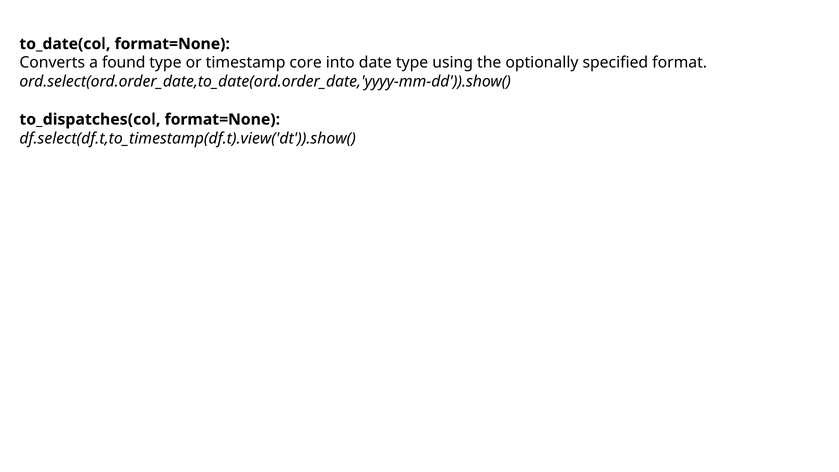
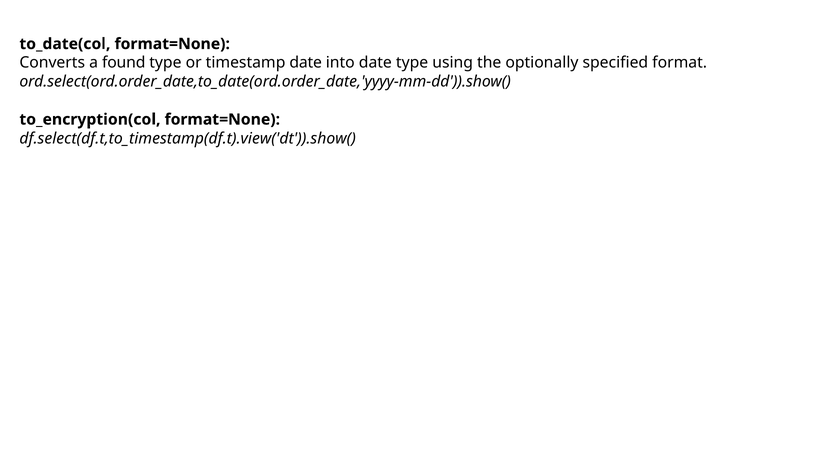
timestamp core: core -> date (306, 63)
to_dispatches(col: to_dispatches(col -> to_encryption(col (90, 119)
